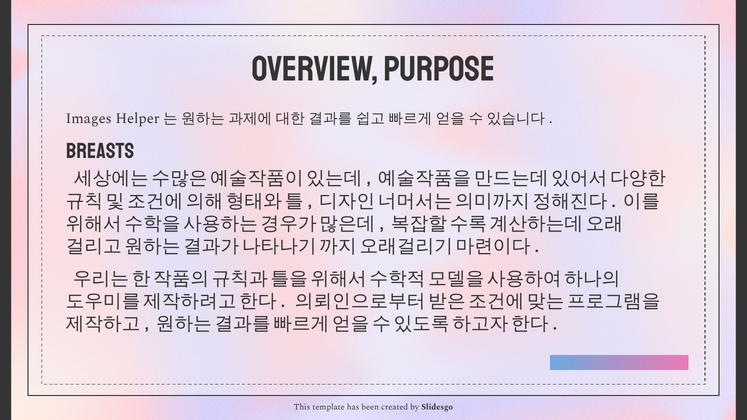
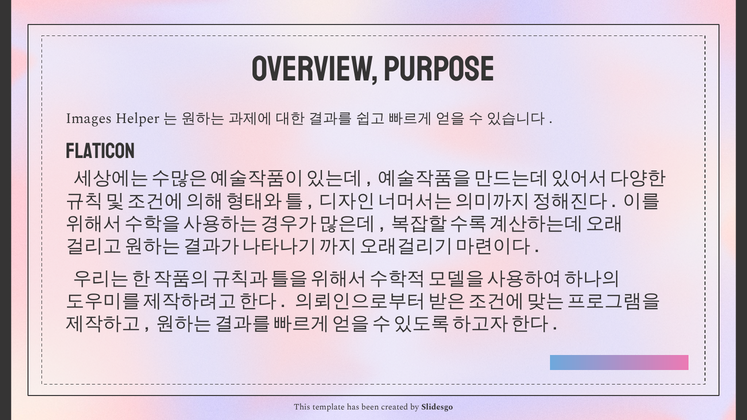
BREASTS: BREASTS -> FLATICON (100, 151)
